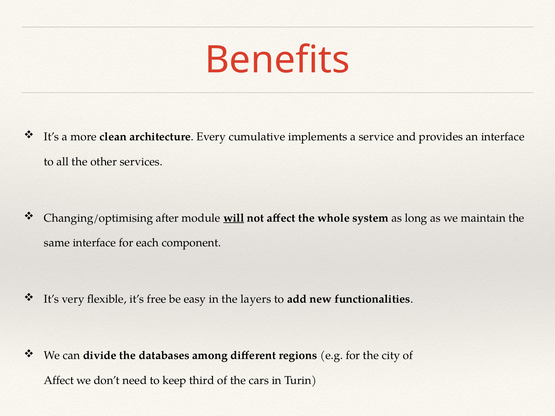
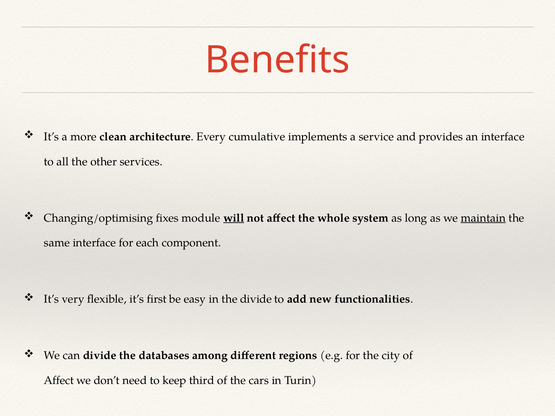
after: after -> fixes (167, 218)
maintain underline: none -> present (483, 218)
free: free -> first (157, 299)
the layers: layers -> divide (256, 299)
